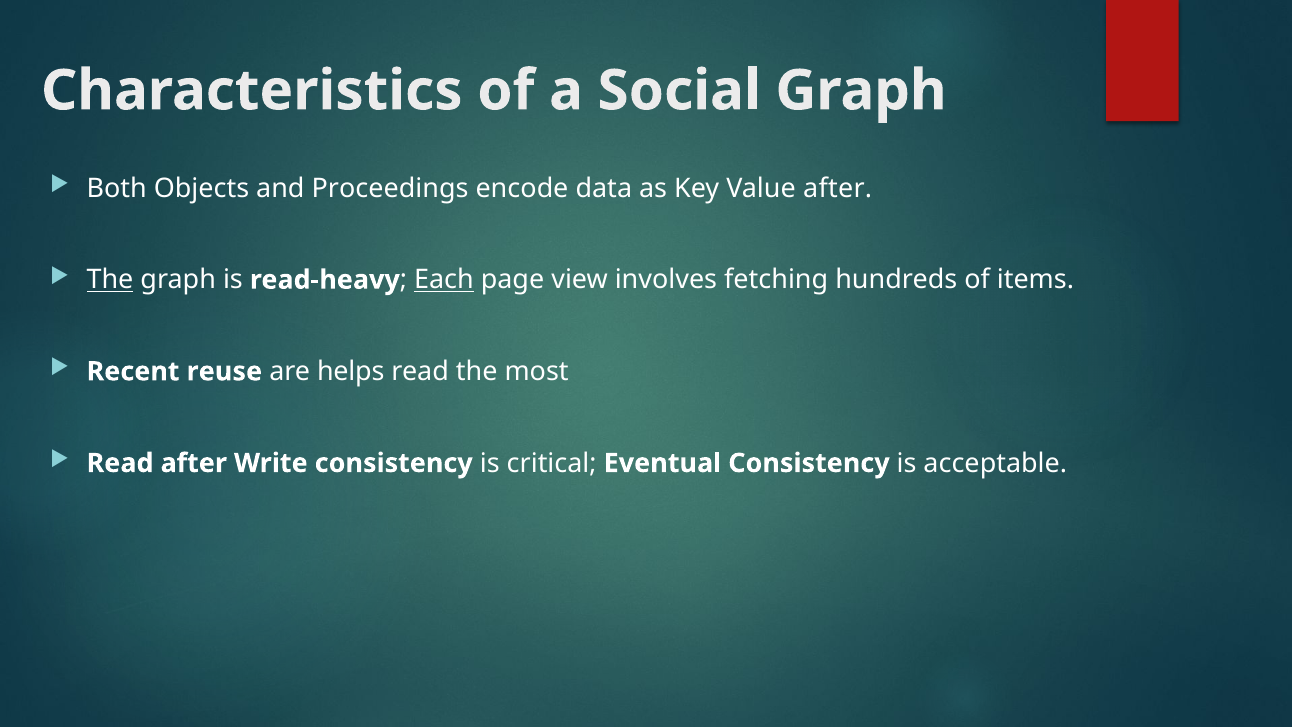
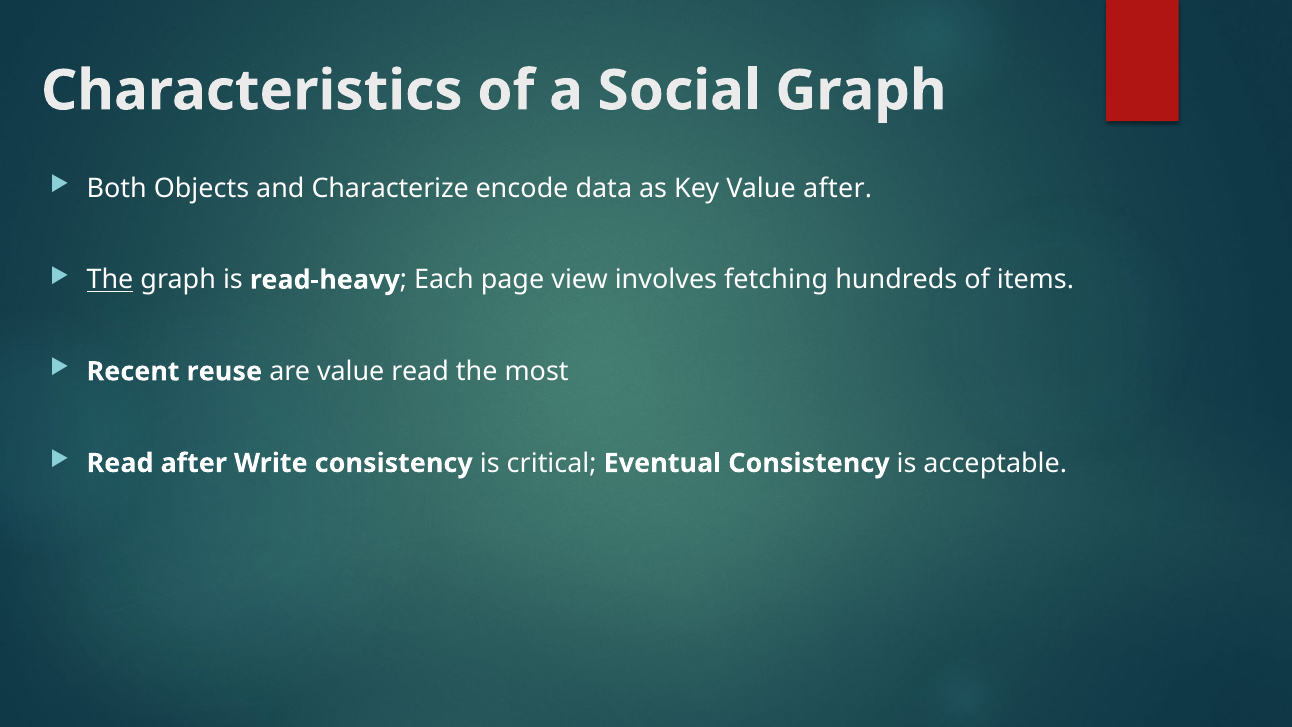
Proceedings: Proceedings -> Characterize (390, 188)
Each underline: present -> none (444, 280)
are helps: helps -> value (351, 371)
